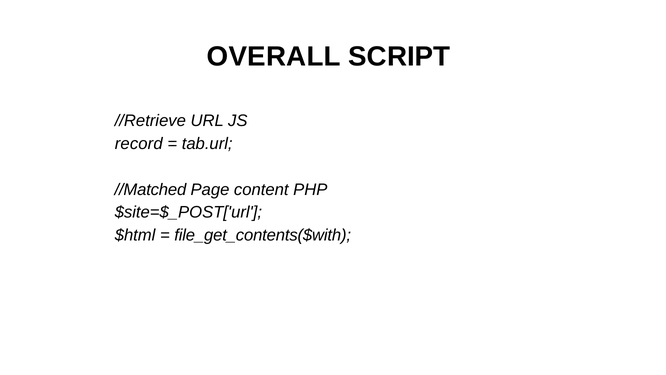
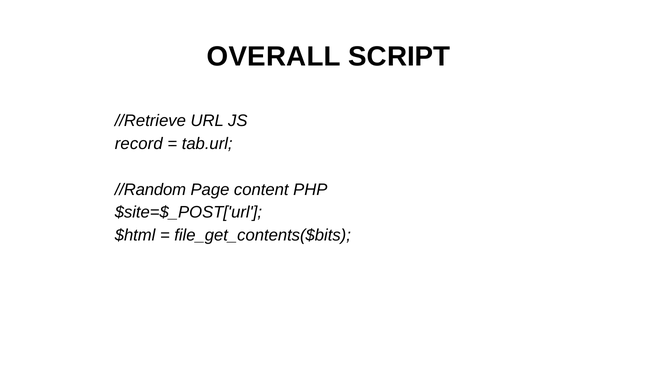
//Matched: //Matched -> //Random (150, 189)
file_get_contents($with: file_get_contents($with -> file_get_contents($bits (263, 235)
